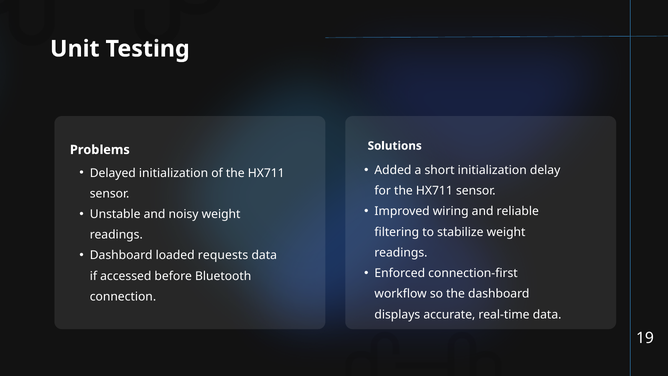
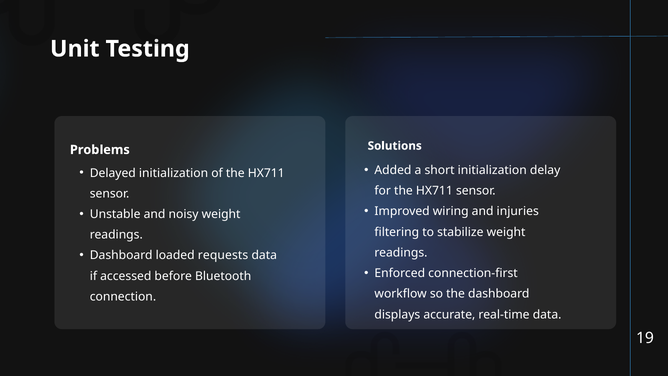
reliable: reliable -> injuries (518, 211)
